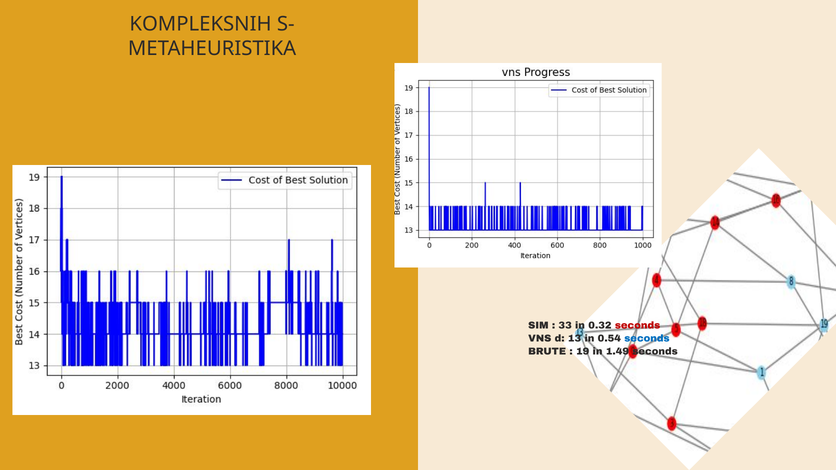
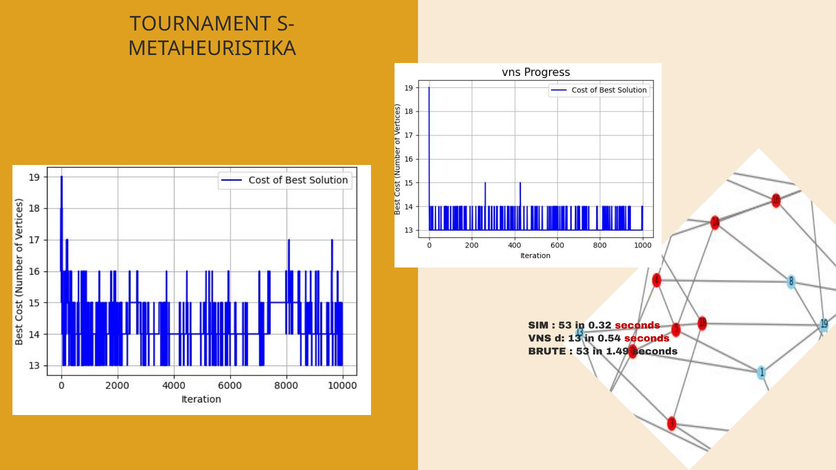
KOMPLEKSNIH: KOMPLEKSNIH -> TOURNAMENT (200, 24)
33: 33 -> 53 (565, 326)
seconds colour: blue -> red (647, 339)
19: 19 -> 53 (583, 352)
